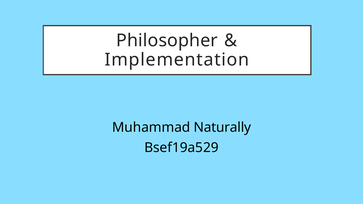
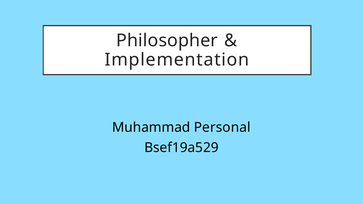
Naturally: Naturally -> Personal (222, 128)
